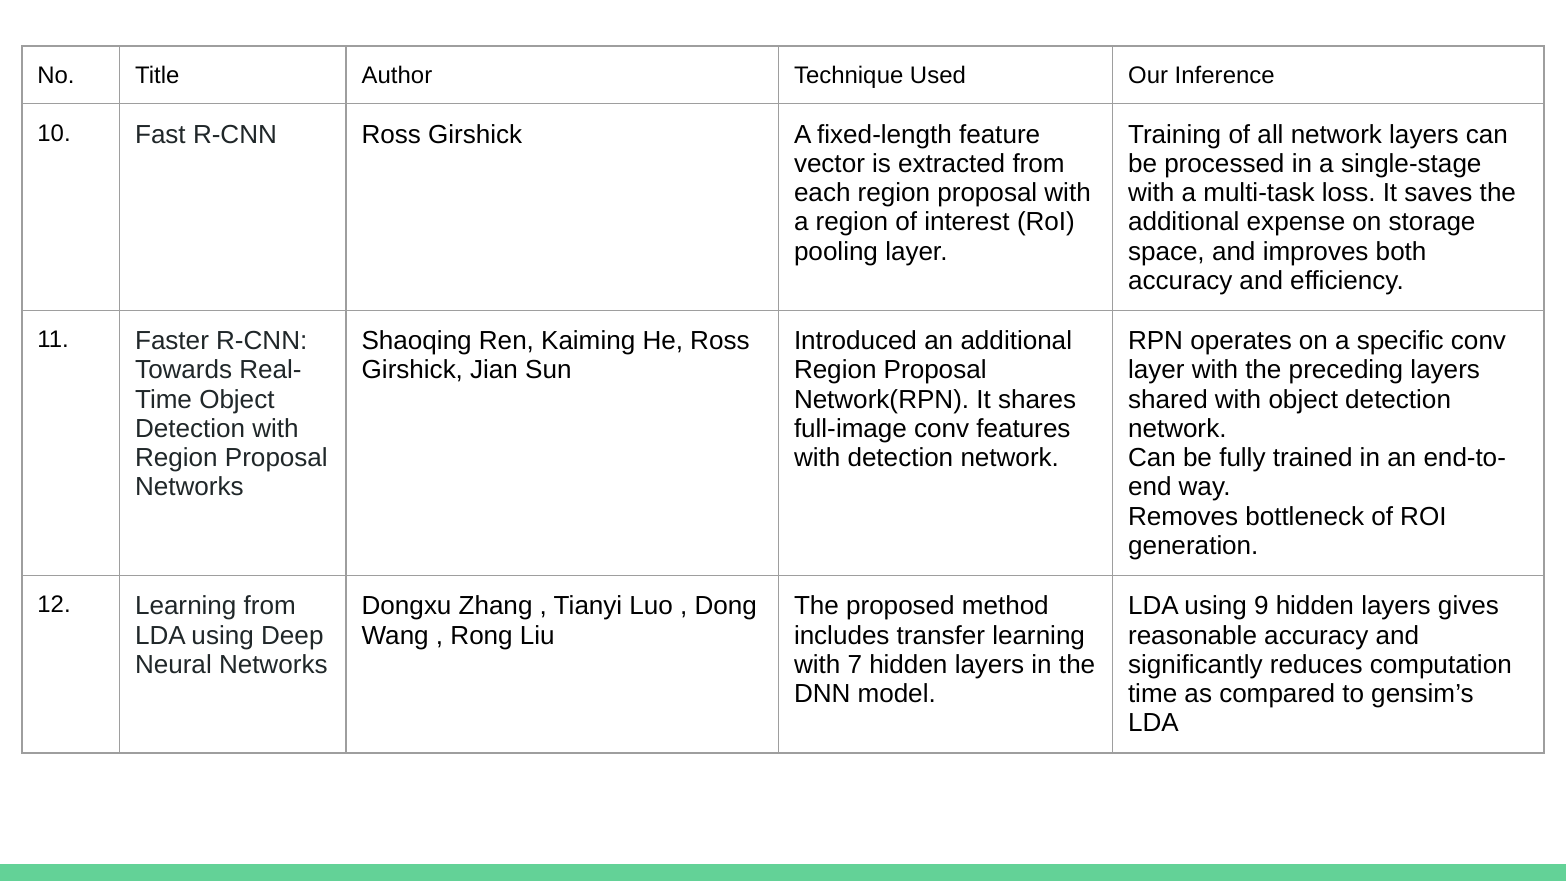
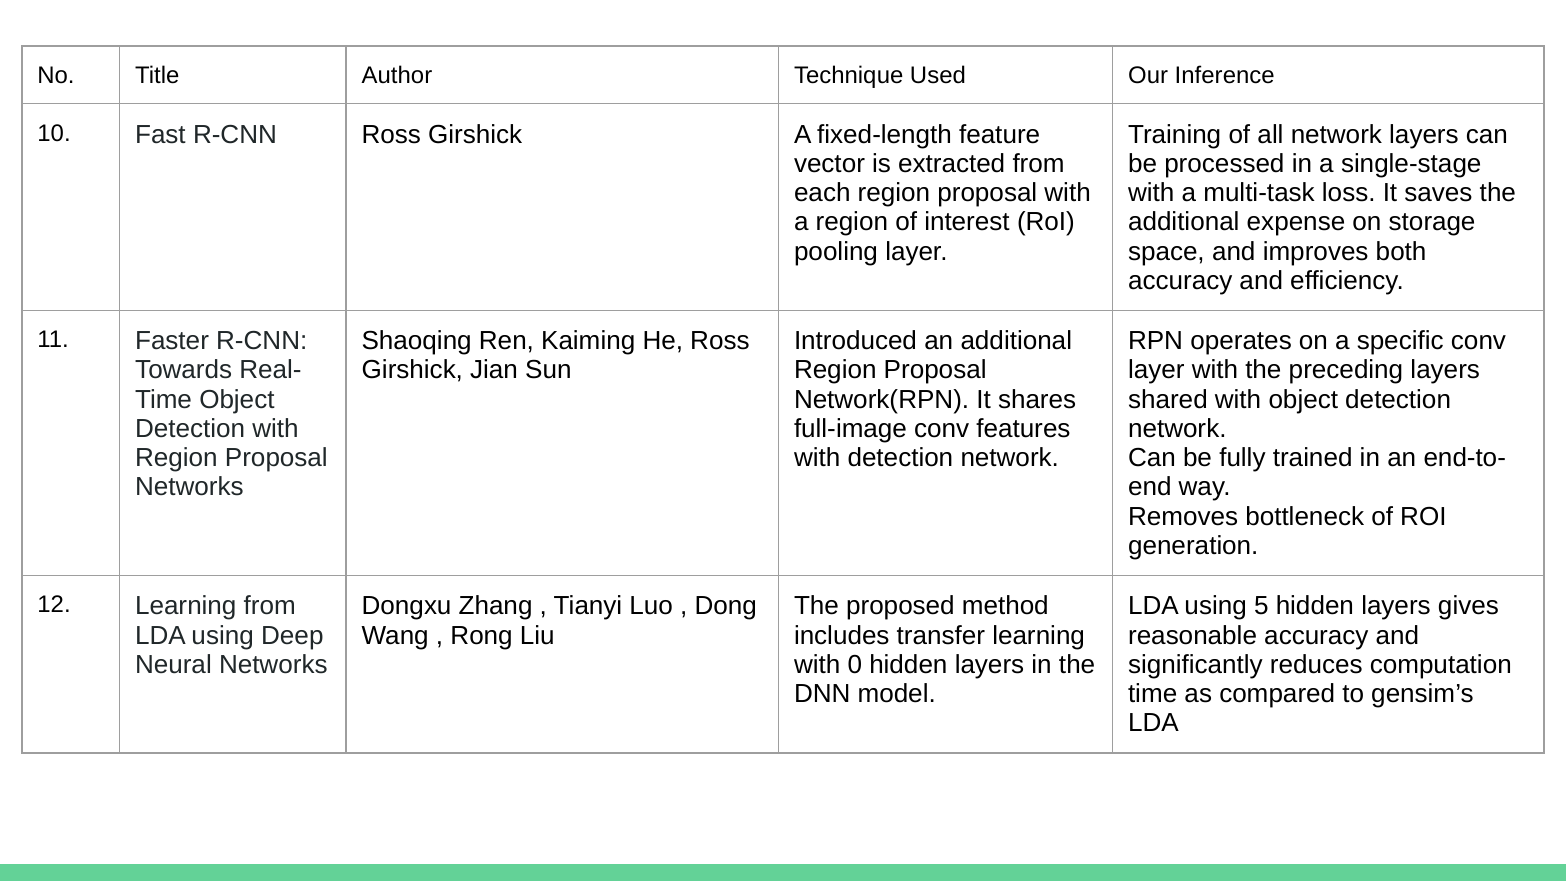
9: 9 -> 5 (1261, 606)
7: 7 -> 0 (855, 665)
